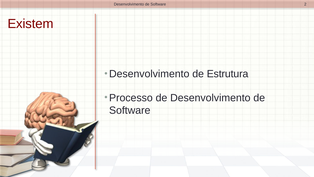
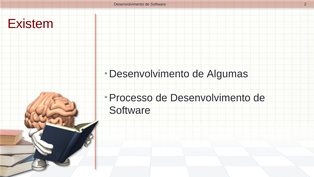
Estrutura: Estrutura -> Algumas (227, 74)
